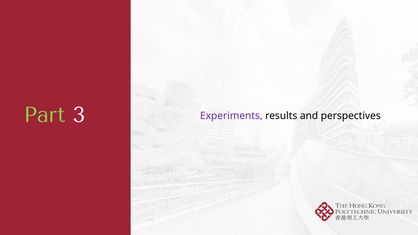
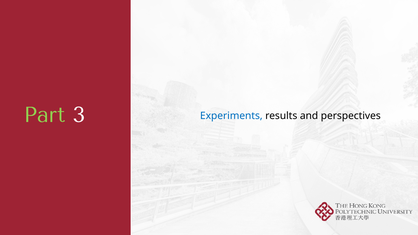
Experiments colour: purple -> blue (231, 116)
